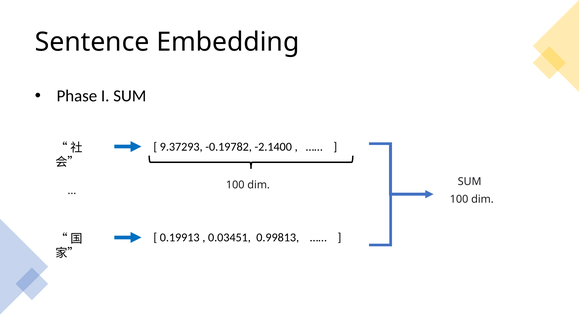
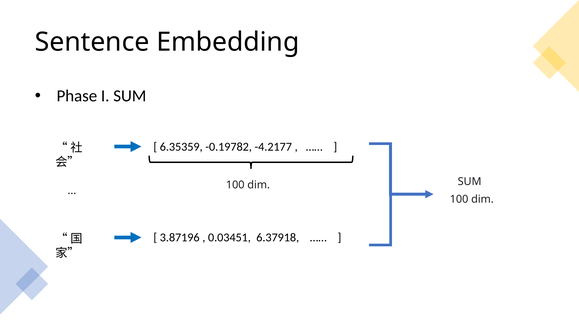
9.37293: 9.37293 -> 6.35359 (181, 147)
-2.1400: -2.1400 -> -4.2177 (273, 147)
0.19913: 0.19913 -> 3.87196 (180, 237)
0.99813: 0.99813 -> 6.37918 (278, 237)
